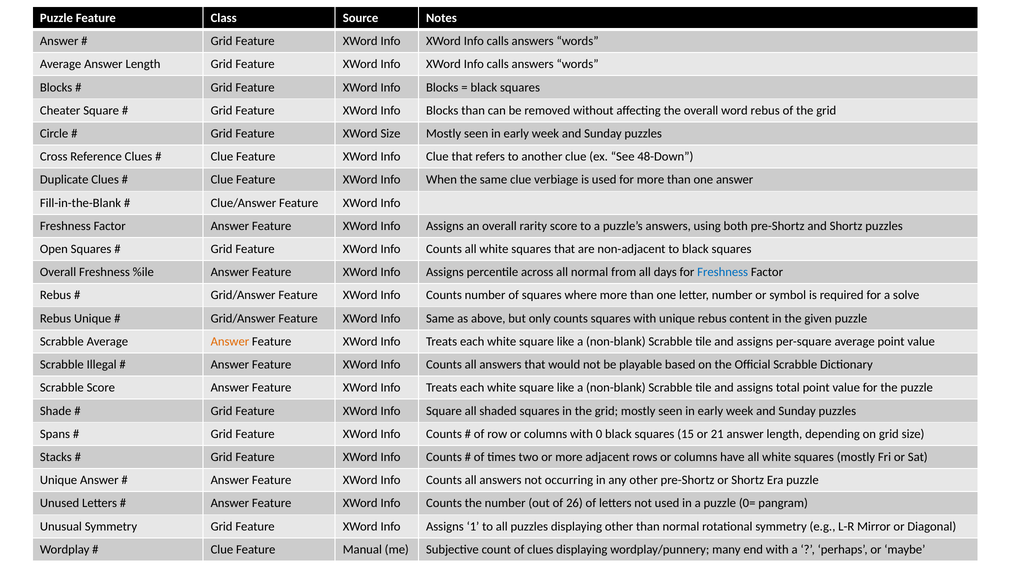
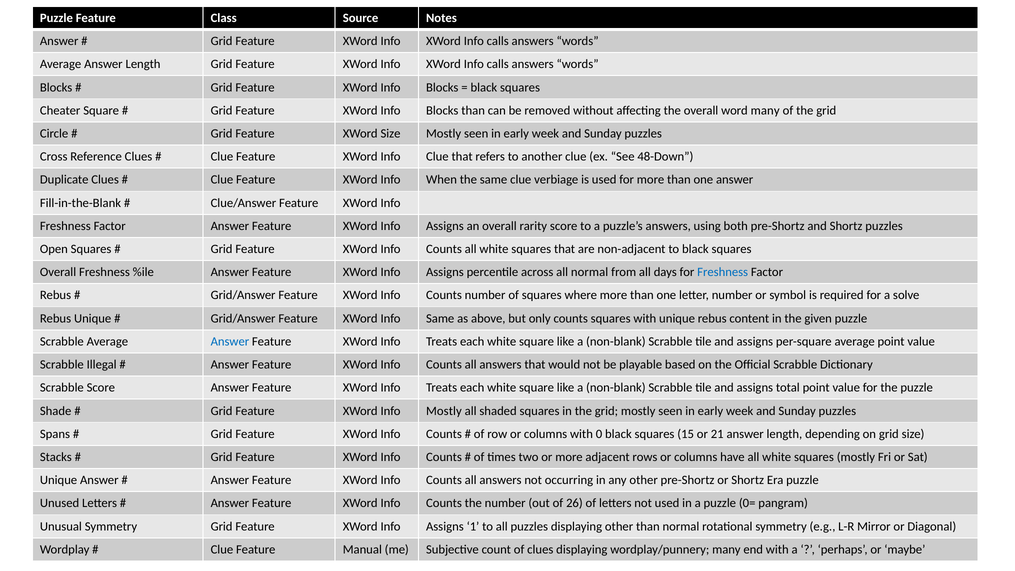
word rebus: rebus -> many (765, 110)
Answer colour: orange -> blue (230, 341)
Info Square: Square -> Mostly (444, 411)
